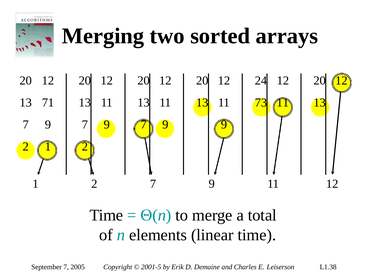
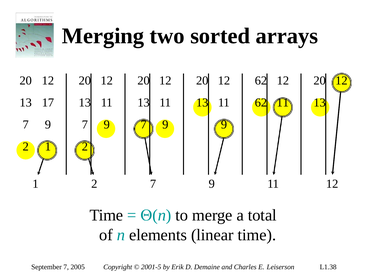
12 24: 24 -> 62 (261, 80)
71: 71 -> 17 (48, 103)
11 73: 73 -> 62 (261, 103)
